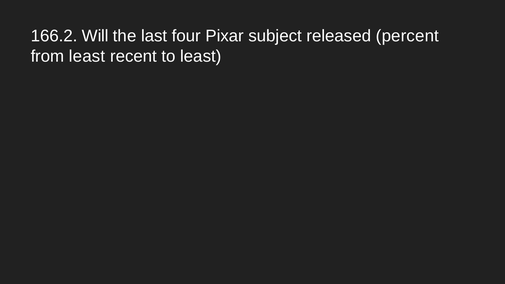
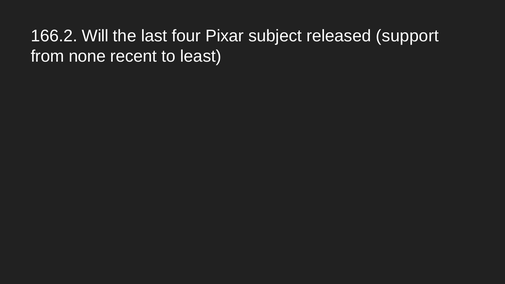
percent: percent -> support (407, 36)
from least: least -> none (87, 56)
